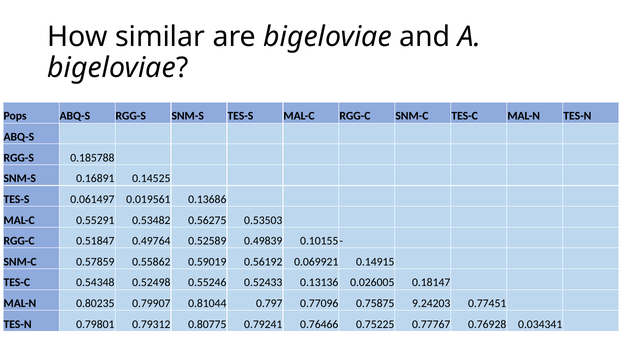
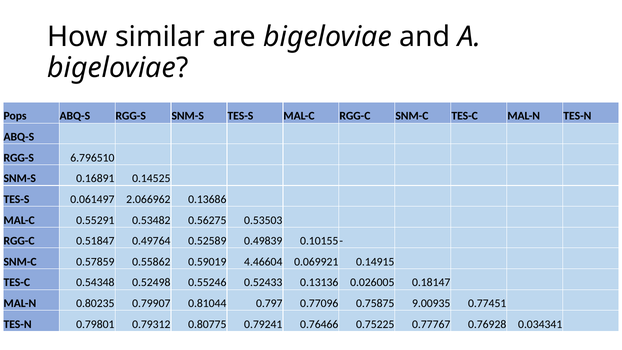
0.185788: 0.185788 -> 6.796510 (92, 158)
0.019561: 0.019561 -> 2.066962 (148, 199)
0.56192: 0.56192 -> 4.46604 (263, 262)
9.24203: 9.24203 -> 9.00935 (431, 303)
